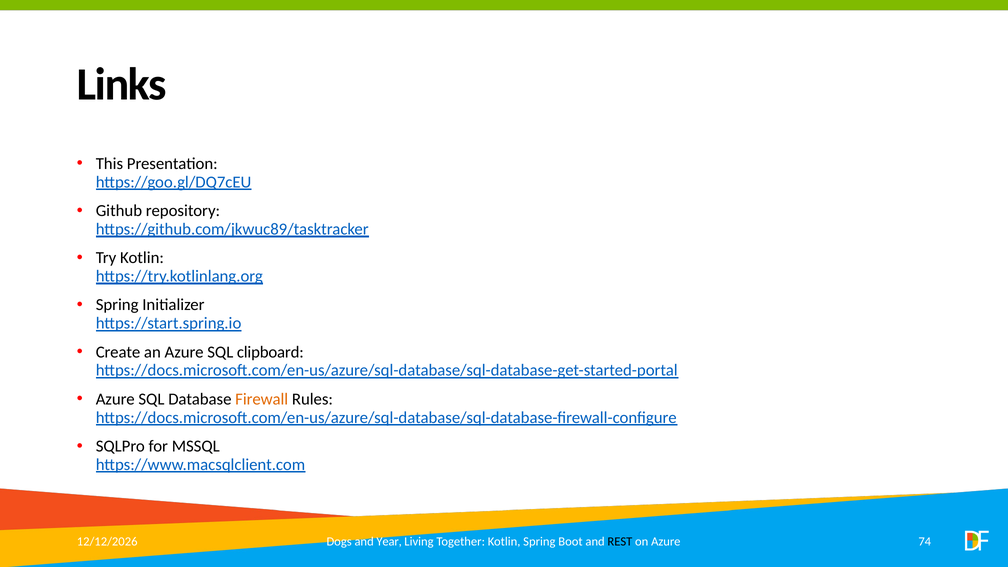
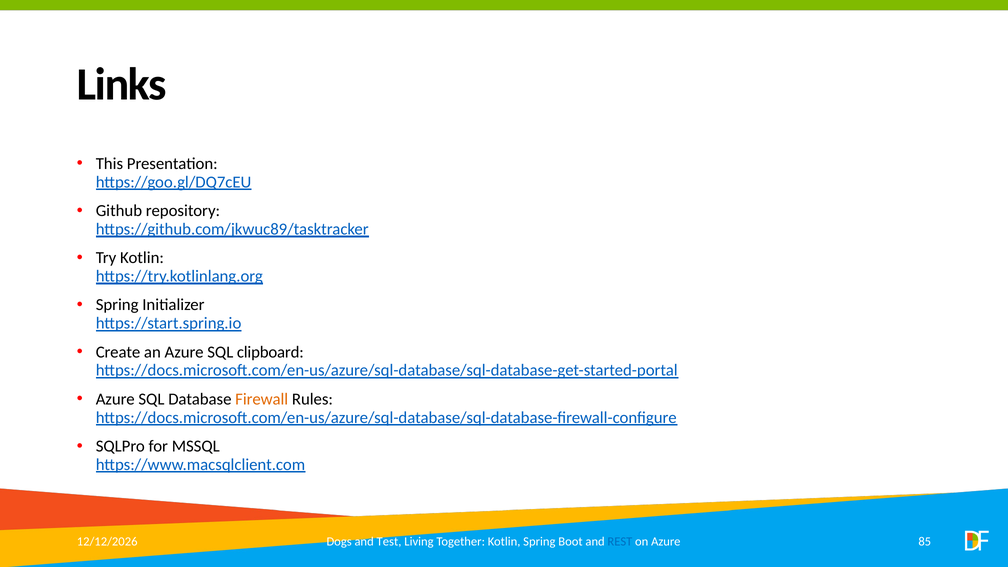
Year: Year -> Test (389, 541)
REST colour: black -> blue (620, 541)
74: 74 -> 85 (925, 541)
